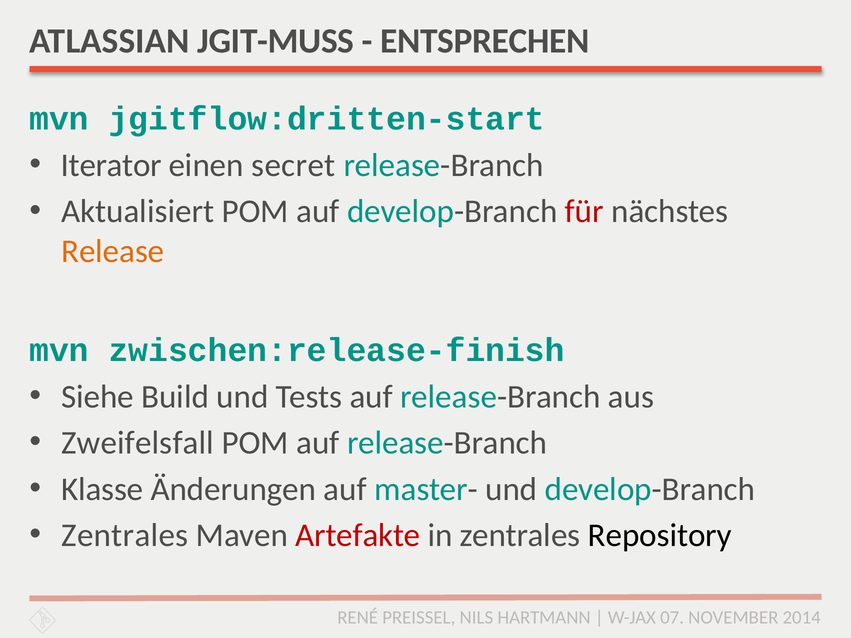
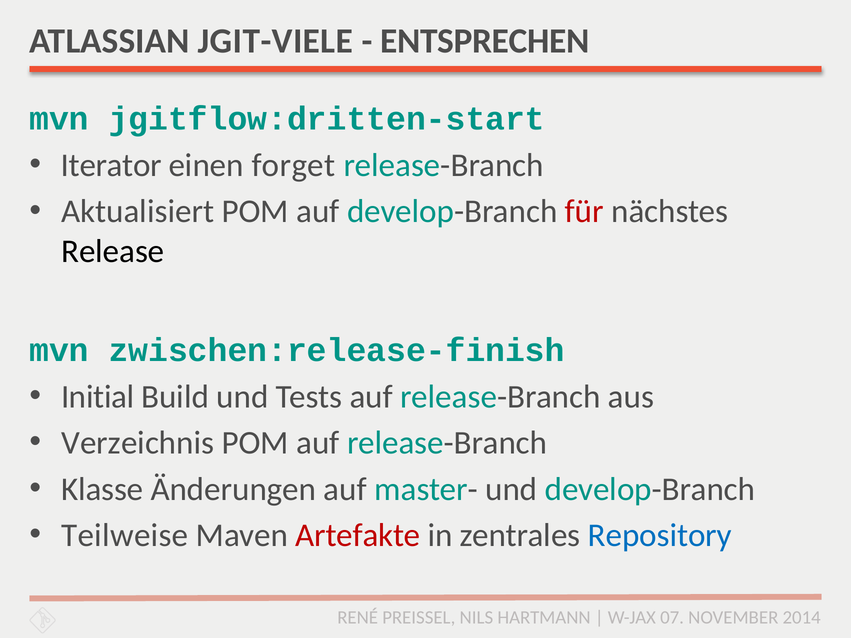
JGIT-MUSS: JGIT-MUSS -> JGIT-VIELE (275, 41)
secret: secret -> forget (293, 165)
Release colour: orange -> black (113, 251)
Siehe: Siehe -> Initial (98, 397)
Zweifelsfall: Zweifelsfall -> Verzeichnis (138, 443)
Zentrales: Zentrales -> Teilweise (125, 536)
Repository colour: black -> blue (660, 536)
